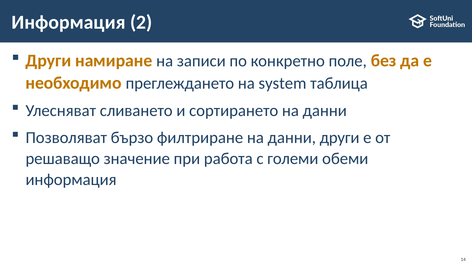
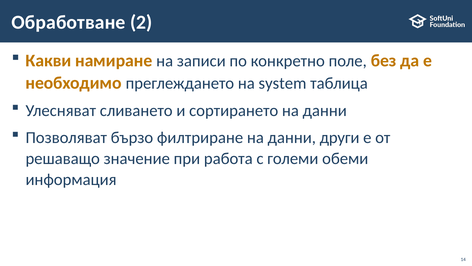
Информация: Информация -> Обработване (69, 22)
Други: Други -> Какви (48, 61)
